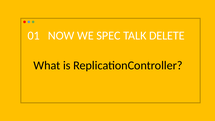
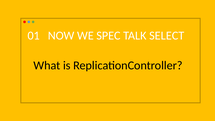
DELETE: DELETE -> SELECT (167, 36)
